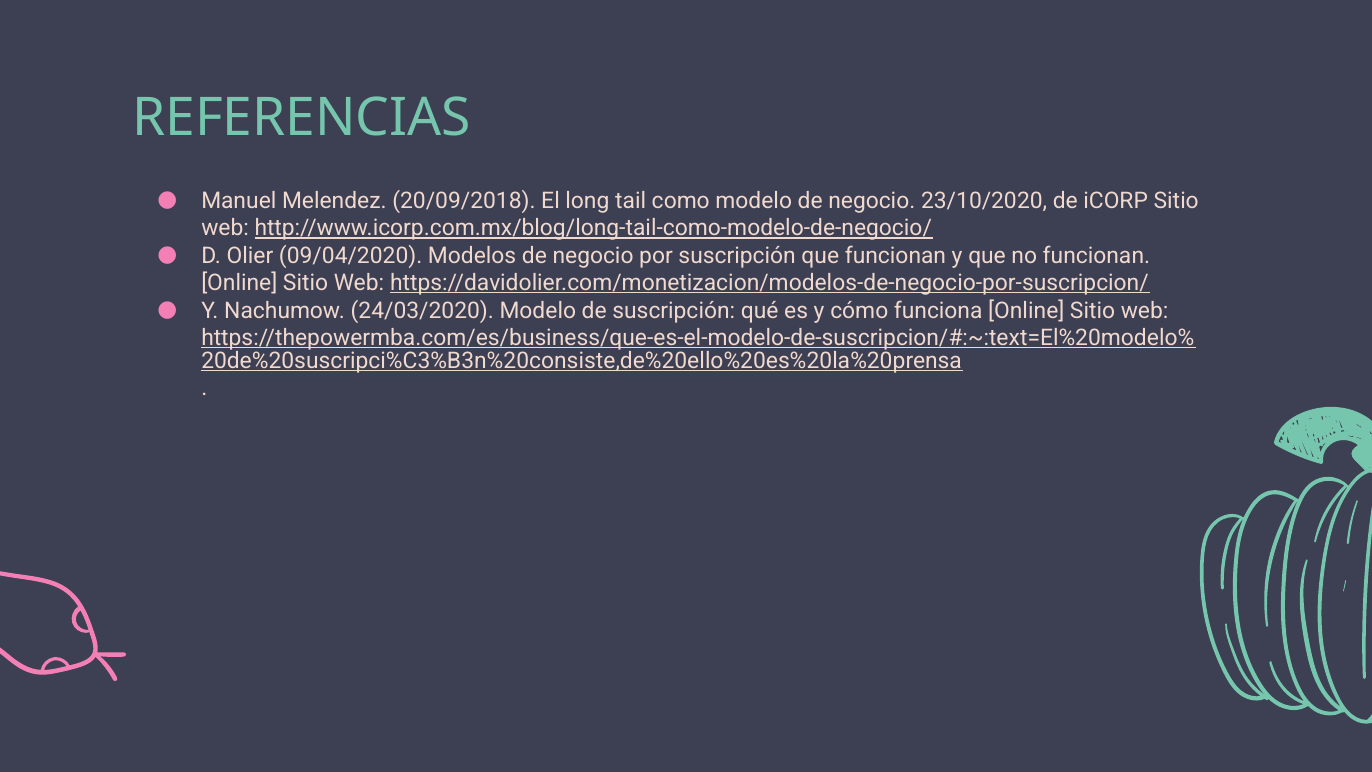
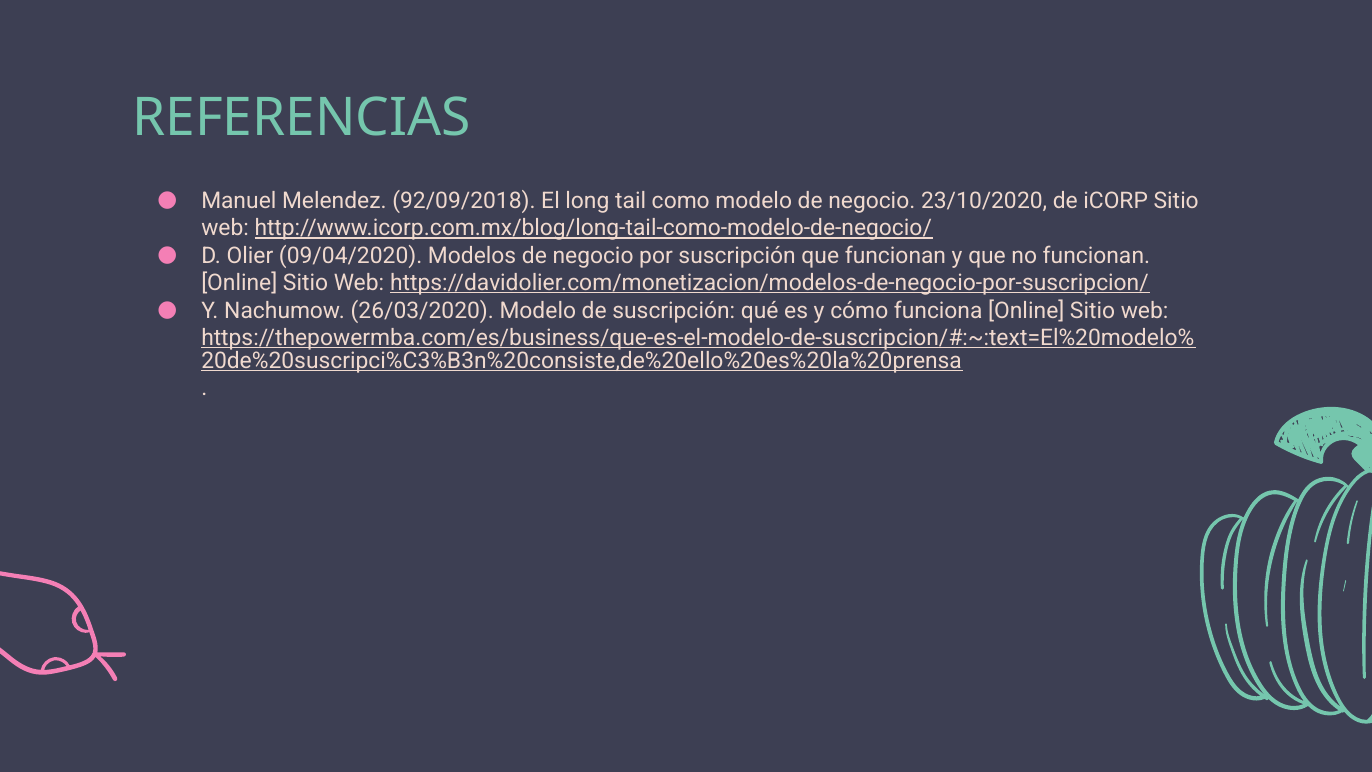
20/09/2018: 20/09/2018 -> 92/09/2018 (464, 201)
24/03/2020: 24/03/2020 -> 26/03/2020 (422, 310)
